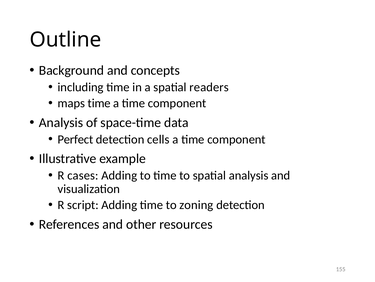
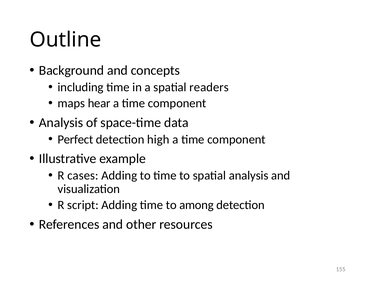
maps time: time -> hear (99, 103)
cells: cells -> high (158, 139)
zoning: zoning -> among (197, 205)
